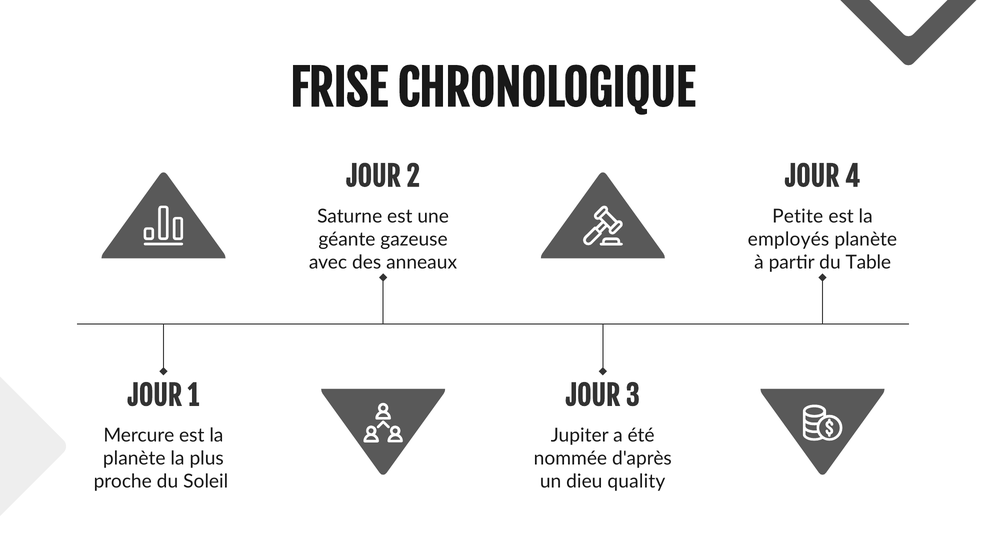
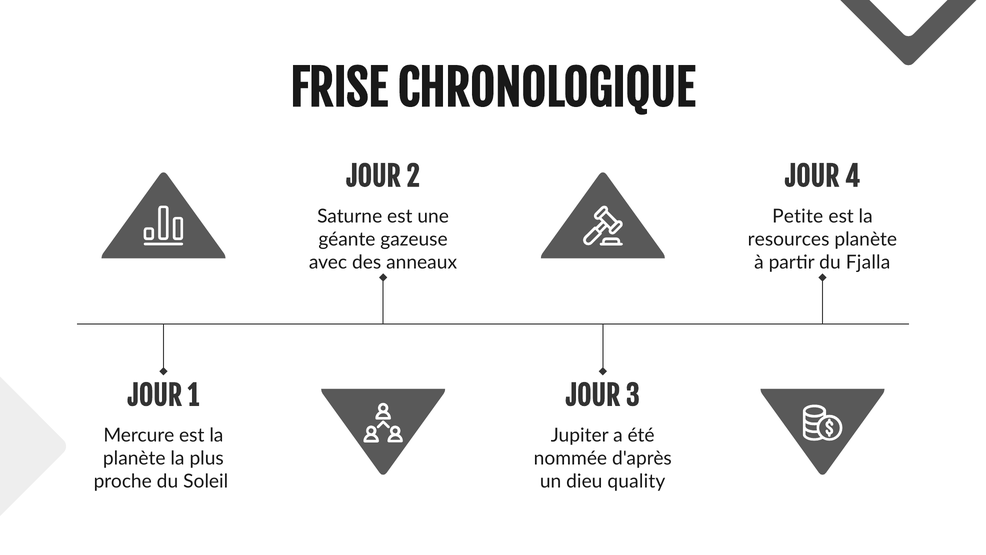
employés: employés -> resources (789, 239)
Table: Table -> Fjalla (868, 262)
